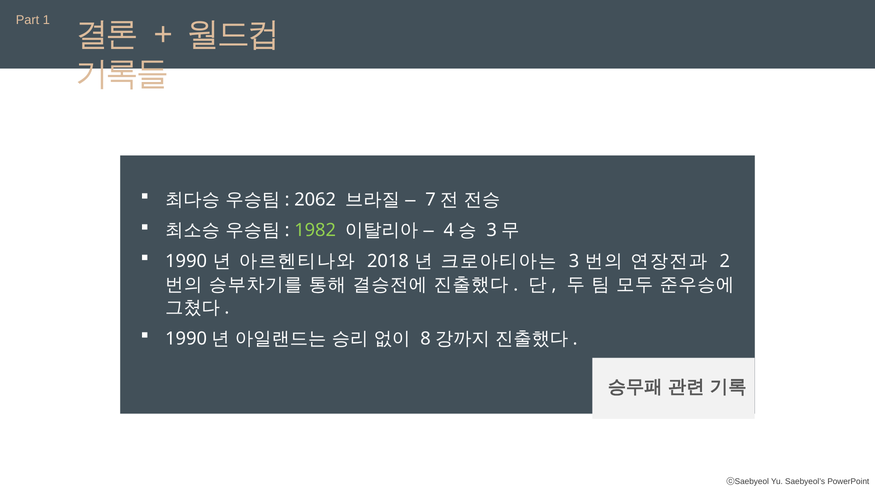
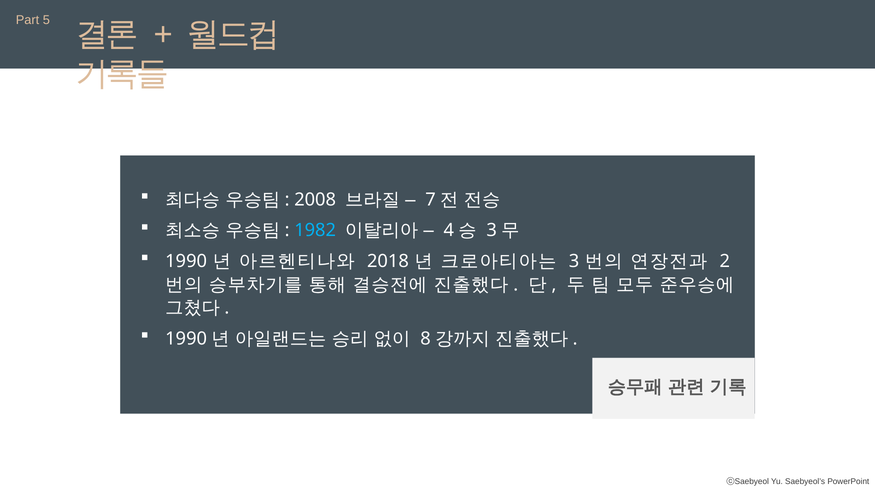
1: 1 -> 5 (46, 20)
2062: 2062 -> 2008 (315, 200)
1982 colour: light green -> light blue (315, 231)
